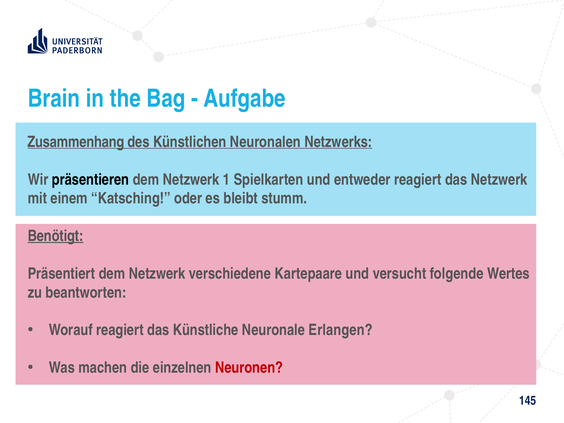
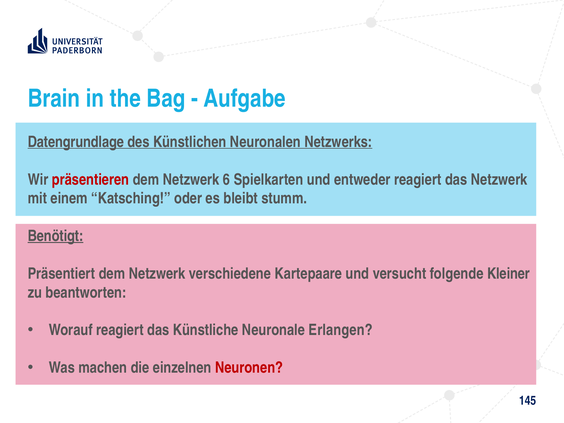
Zusammenhang: Zusammenhang -> Datengrundlage (76, 142)
präsentieren colour: black -> red (91, 180)
1: 1 -> 6 (227, 180)
Wertes: Wertes -> Kleiner (508, 274)
